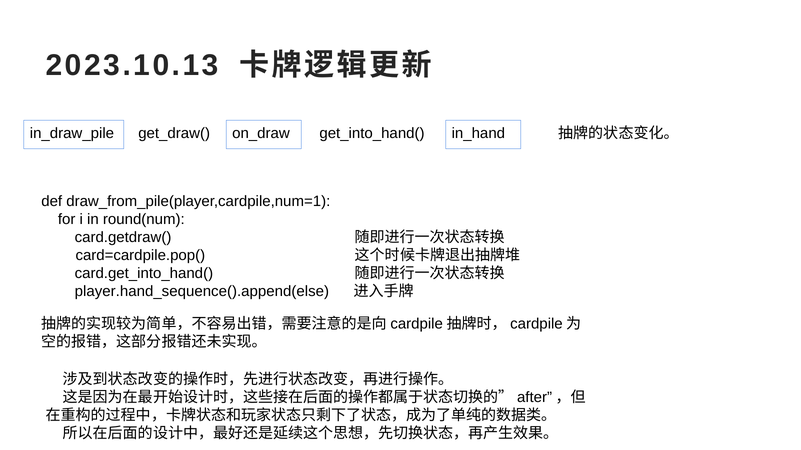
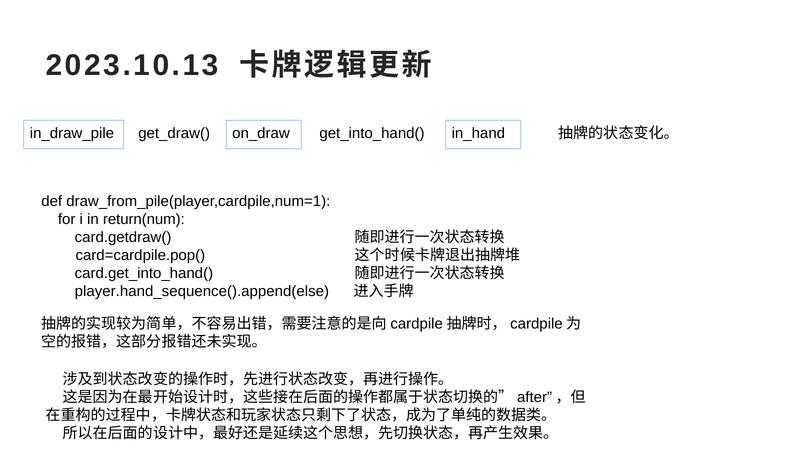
round(num: round(num -> return(num (144, 219)
